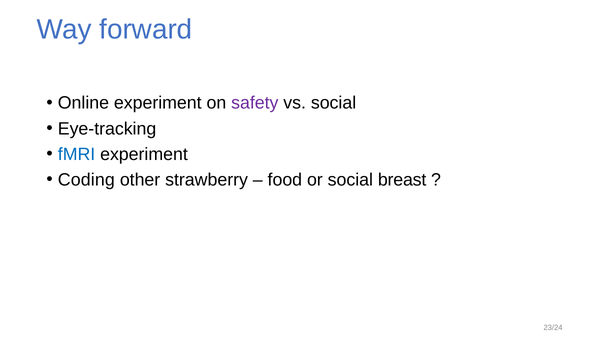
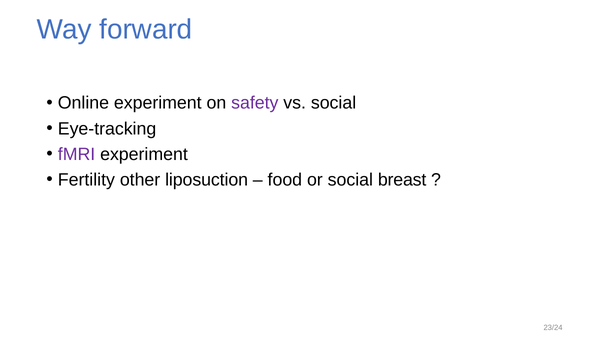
fMRI colour: blue -> purple (77, 154)
Coding: Coding -> Fertility (86, 180)
strawberry: strawberry -> liposuction (207, 180)
